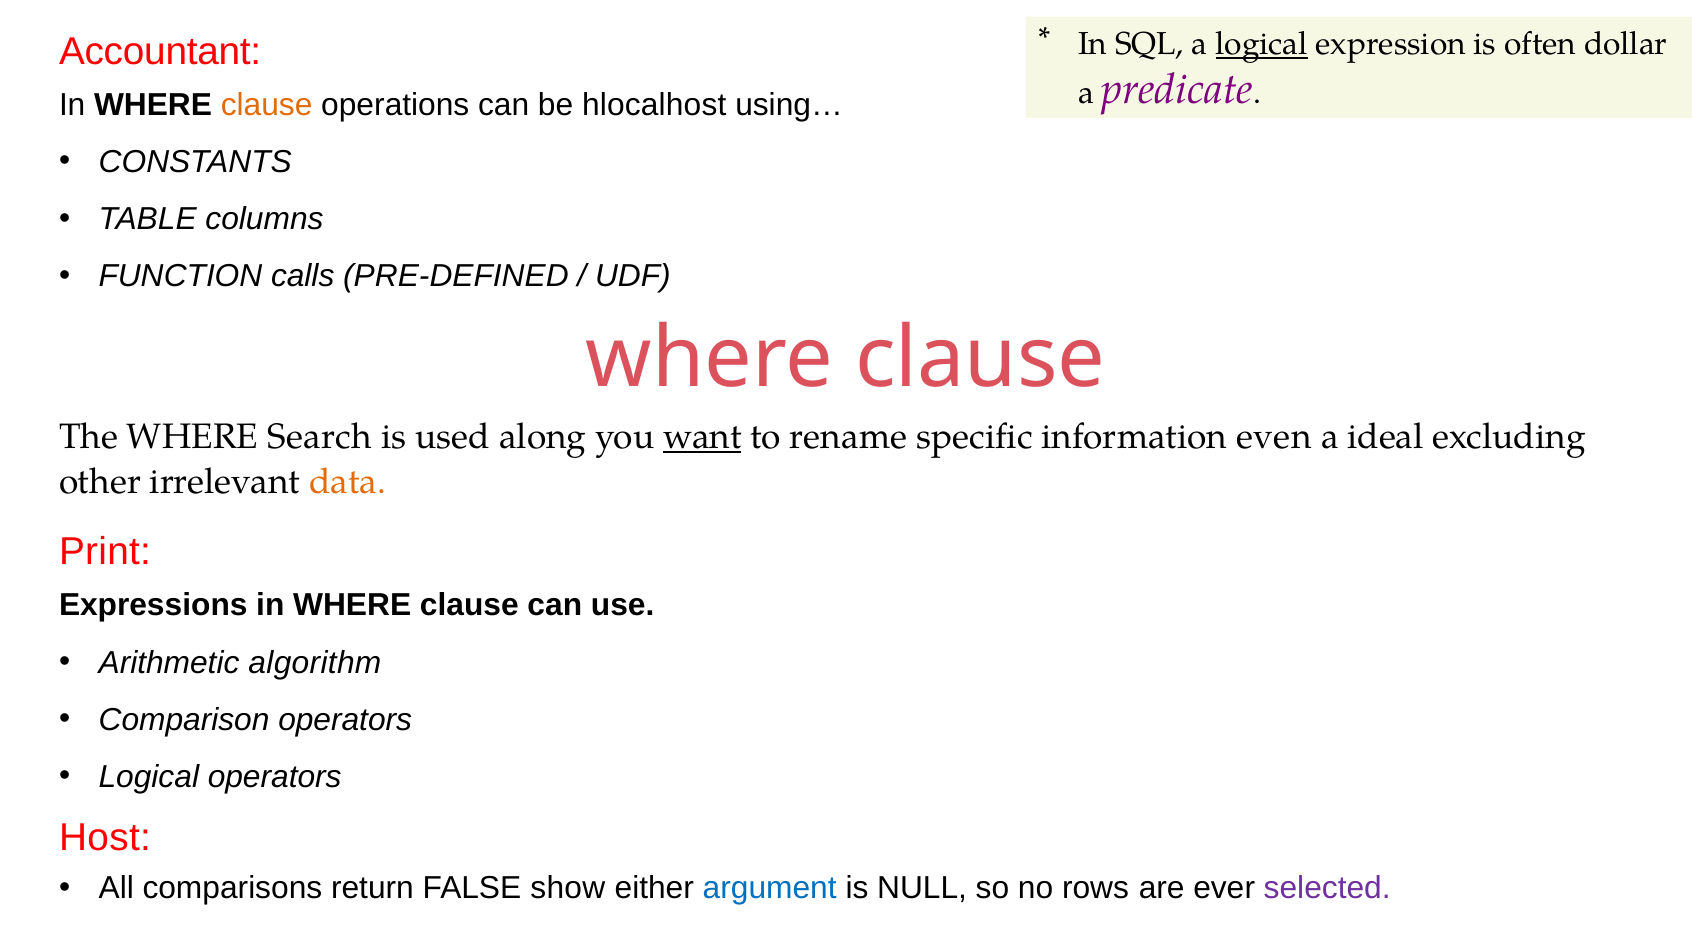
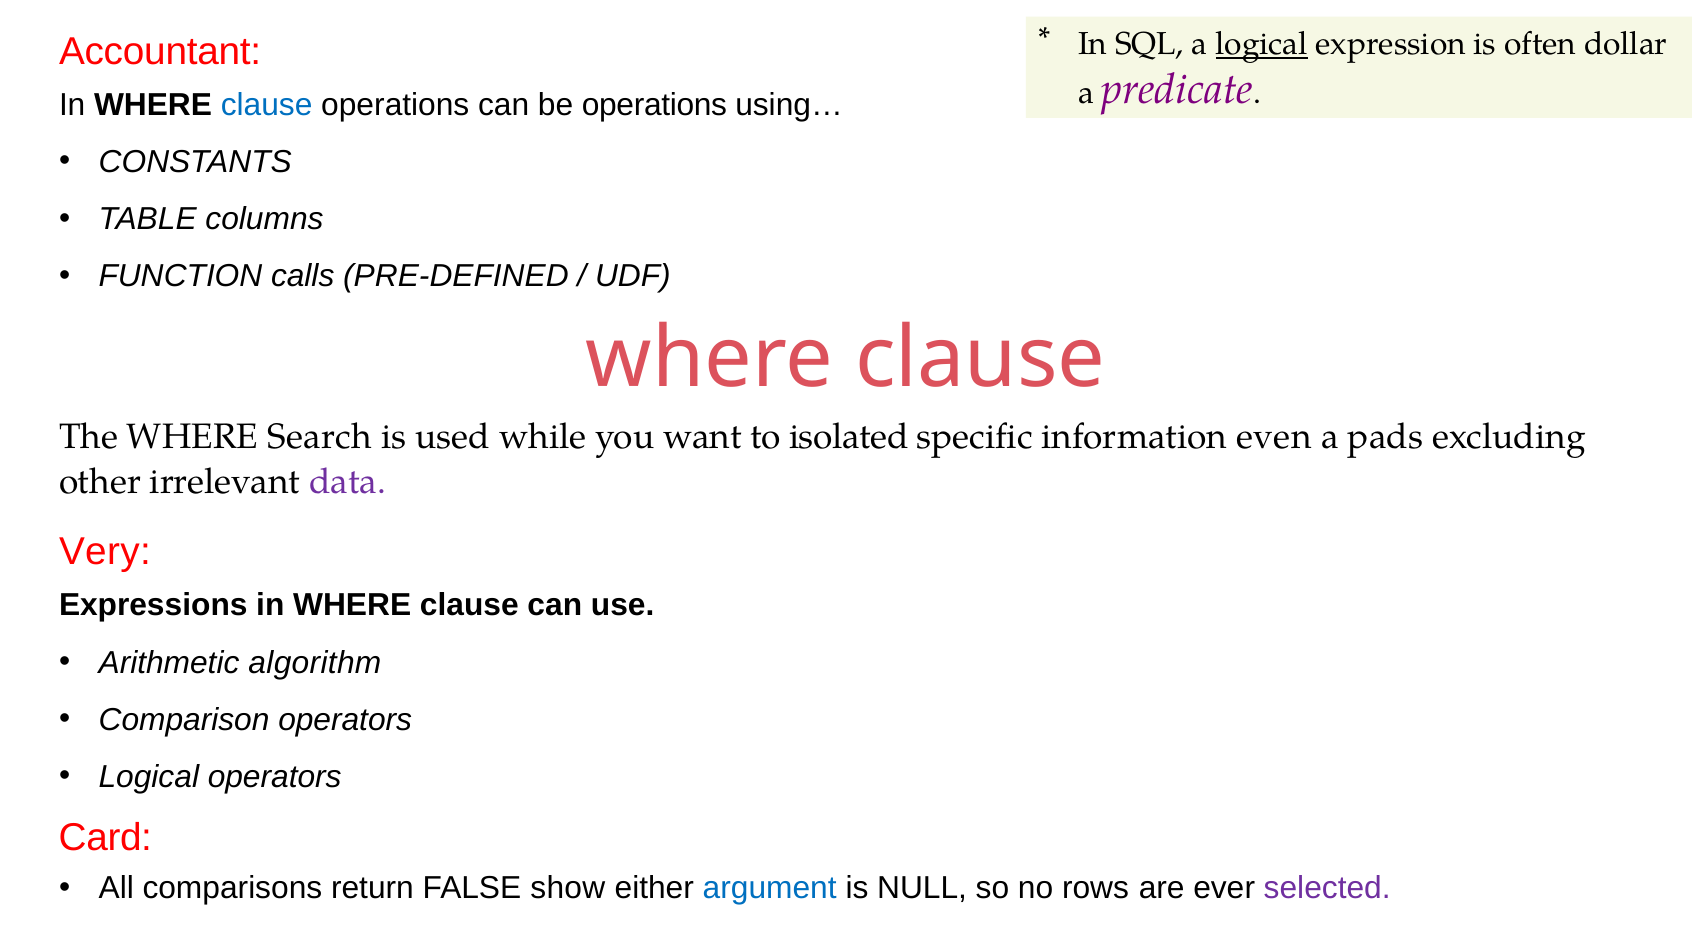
clause colour: orange -> blue (267, 105)
be hlocalhost: hlocalhost -> operations (654, 105)
along: along -> while (543, 437)
want underline: present -> none (703, 437)
rename: rename -> isolated (849, 437)
ideal: ideal -> pads (1386, 437)
data colour: orange -> purple (348, 482)
Print: Print -> Very (105, 552)
Host: Host -> Card (105, 838)
